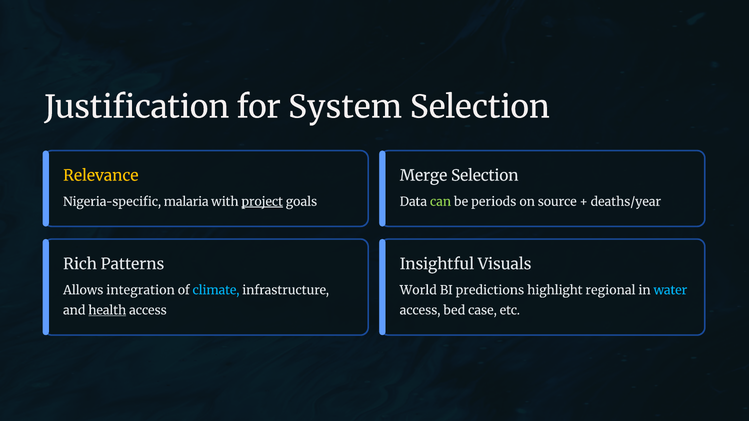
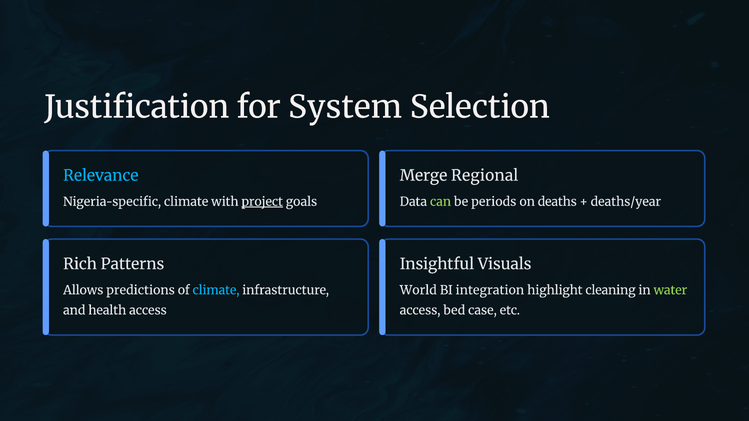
Relevance colour: yellow -> light blue (101, 176)
Merge Selection: Selection -> Regional (485, 176)
Nigeria-specific malaria: malaria -> climate (186, 202)
source: source -> deaths (557, 202)
integration: integration -> predictions (141, 290)
predictions: predictions -> integration (490, 290)
regional: regional -> cleaning (611, 290)
water colour: light blue -> light green (670, 290)
health underline: present -> none (107, 311)
